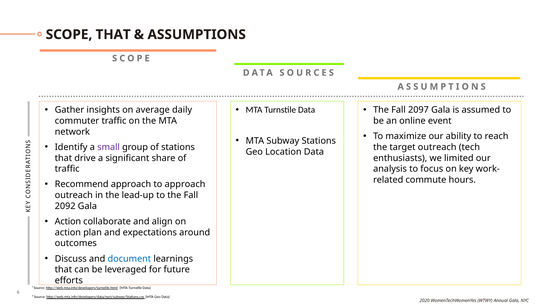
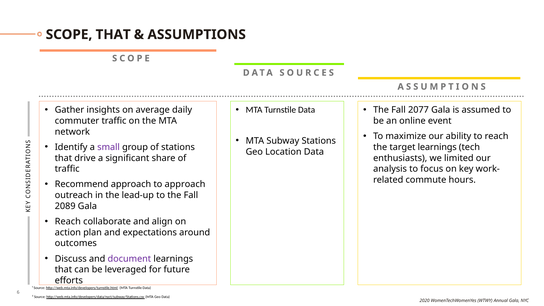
2097: 2097 -> 2077 (418, 110)
target outreach: outreach -> learnings (437, 147)
2092: 2092 -> 2089 (65, 206)
Action: Action -> Reach (68, 222)
document colour: blue -> purple (129, 259)
